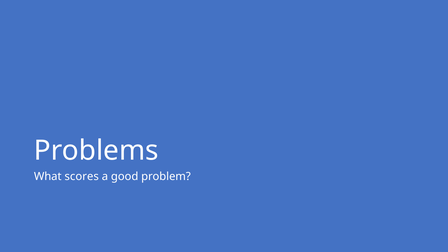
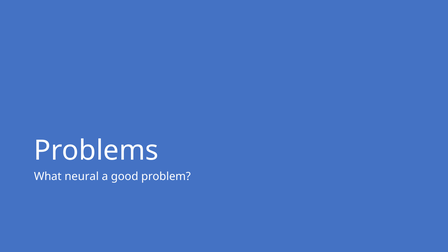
scores: scores -> neural (82, 176)
